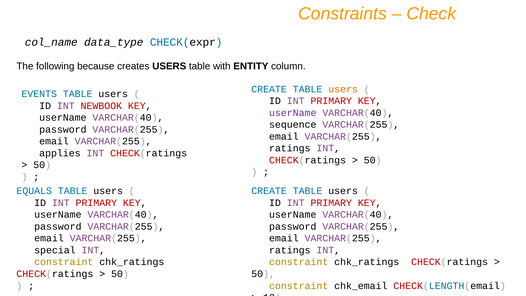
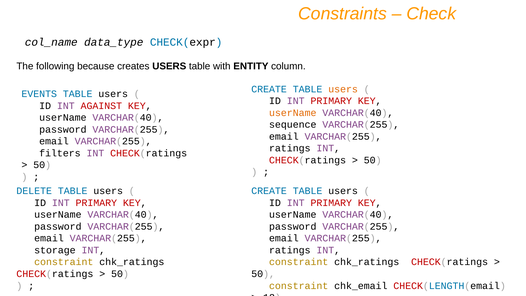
NEWBOOK: NEWBOOK -> AGAINST (101, 106)
userName colour: purple -> orange (293, 113)
applies: applies -> filters (60, 153)
EQUALS: EQUALS -> DELETE (34, 191)
special: special -> storage (55, 250)
